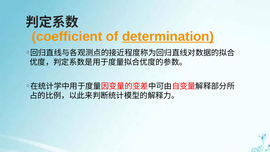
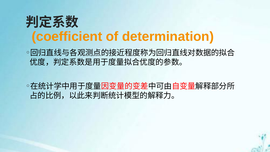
determination underline: present -> none (168, 37)
